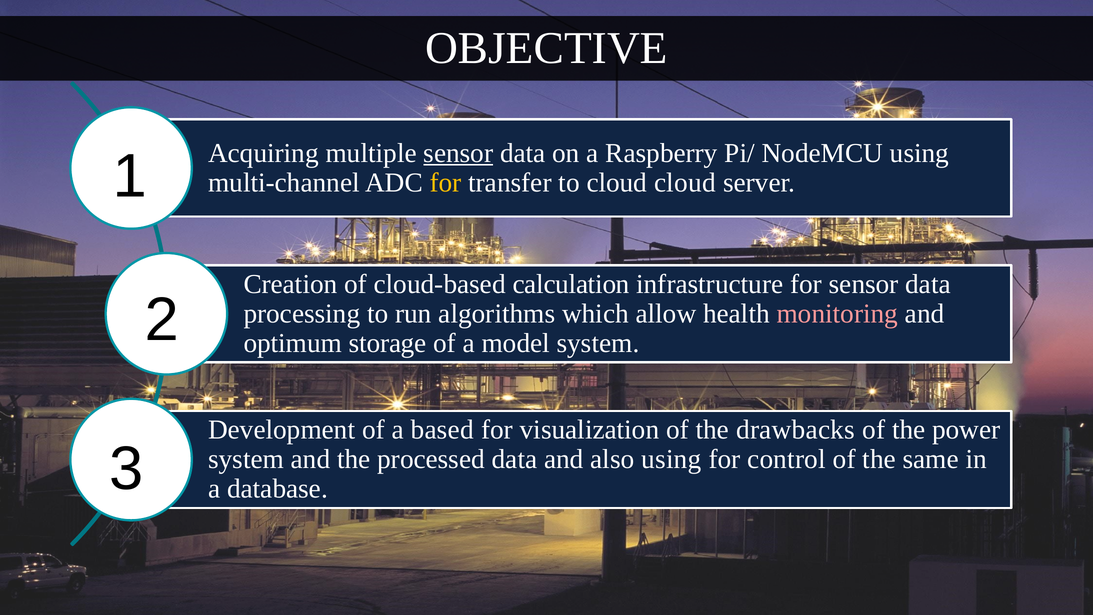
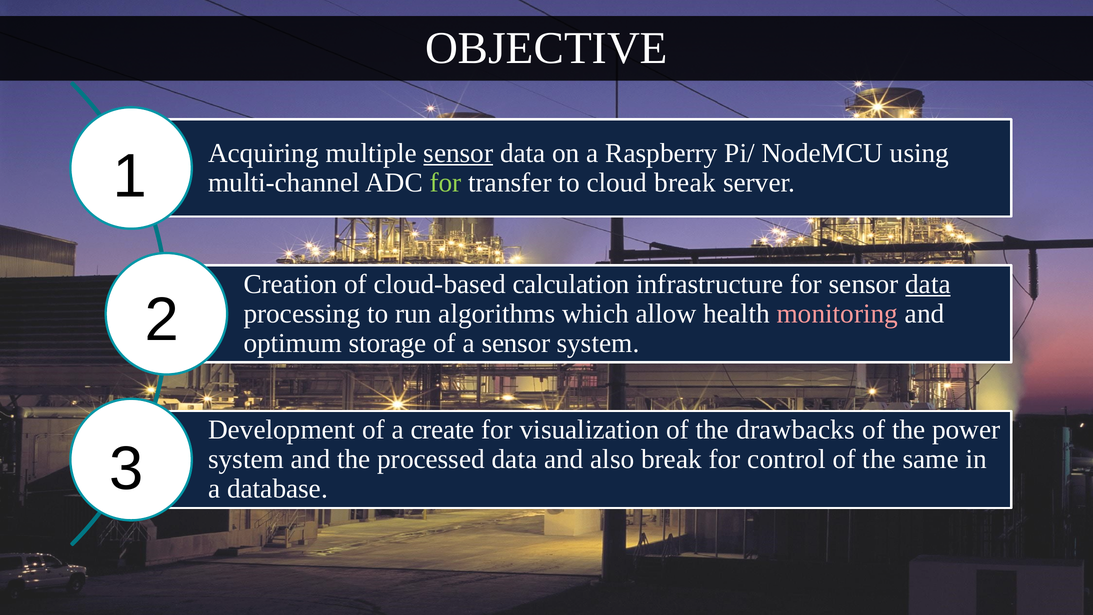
for colour: yellow -> light green (445, 182)
cloud cloud: cloud -> break (685, 182)
data underline: none -> present (928, 284)
a model: model -> sensor (516, 343)
based: based -> create (443, 430)
also using: using -> break (671, 459)
